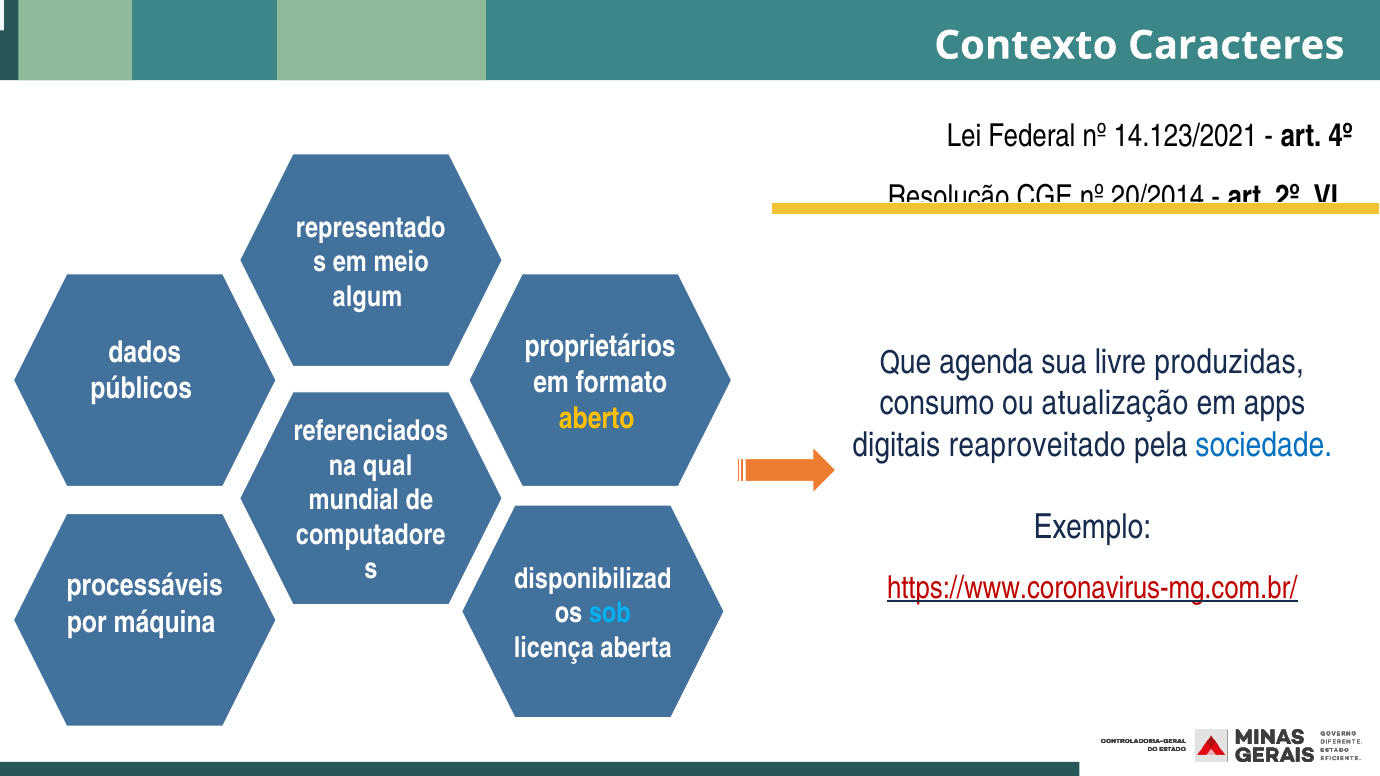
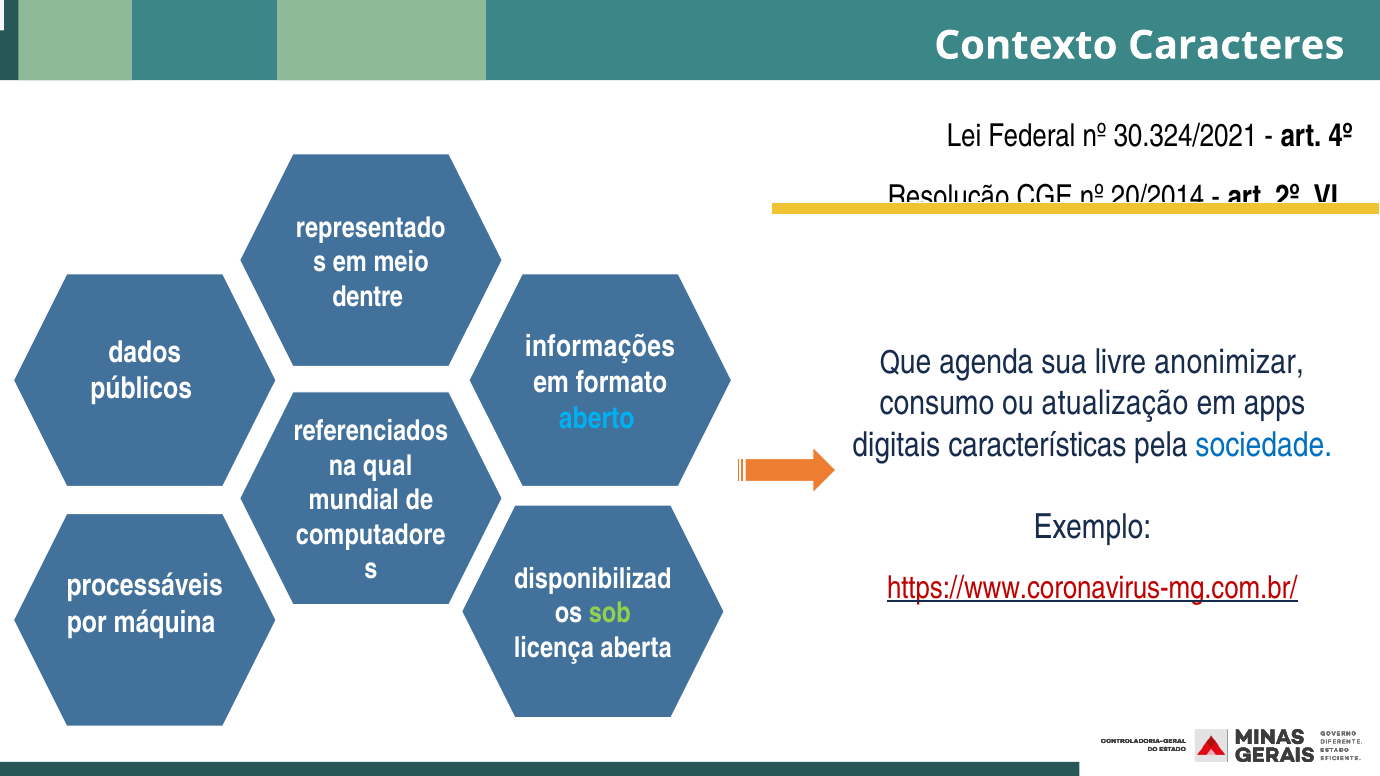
14.123/2021: 14.123/2021 -> 30.324/2021 (1185, 137)
algum: algum -> dentre (368, 297)
proprietários: proprietários -> informações (600, 346)
produzidas: produzidas -> anonimizar (1229, 362)
aberto colour: yellow -> light blue (597, 419)
reaproveitado: reaproveitado -> características (1037, 445)
sob colour: light blue -> light green (610, 614)
